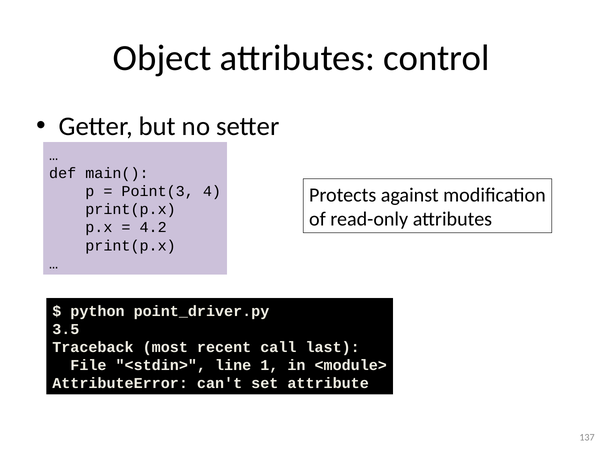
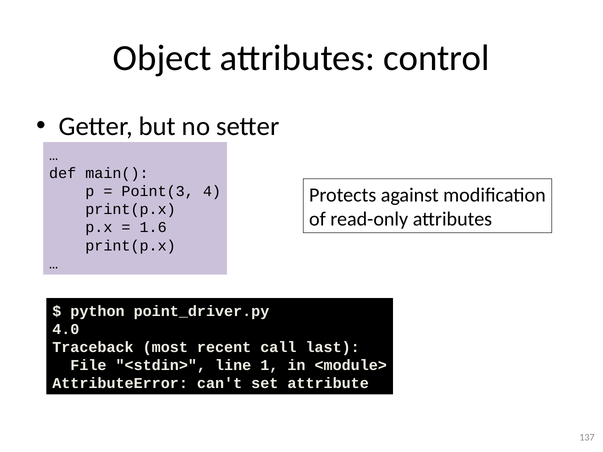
4.2: 4.2 -> 1.6 (153, 228)
3.5: 3.5 -> 4.0 (66, 329)
